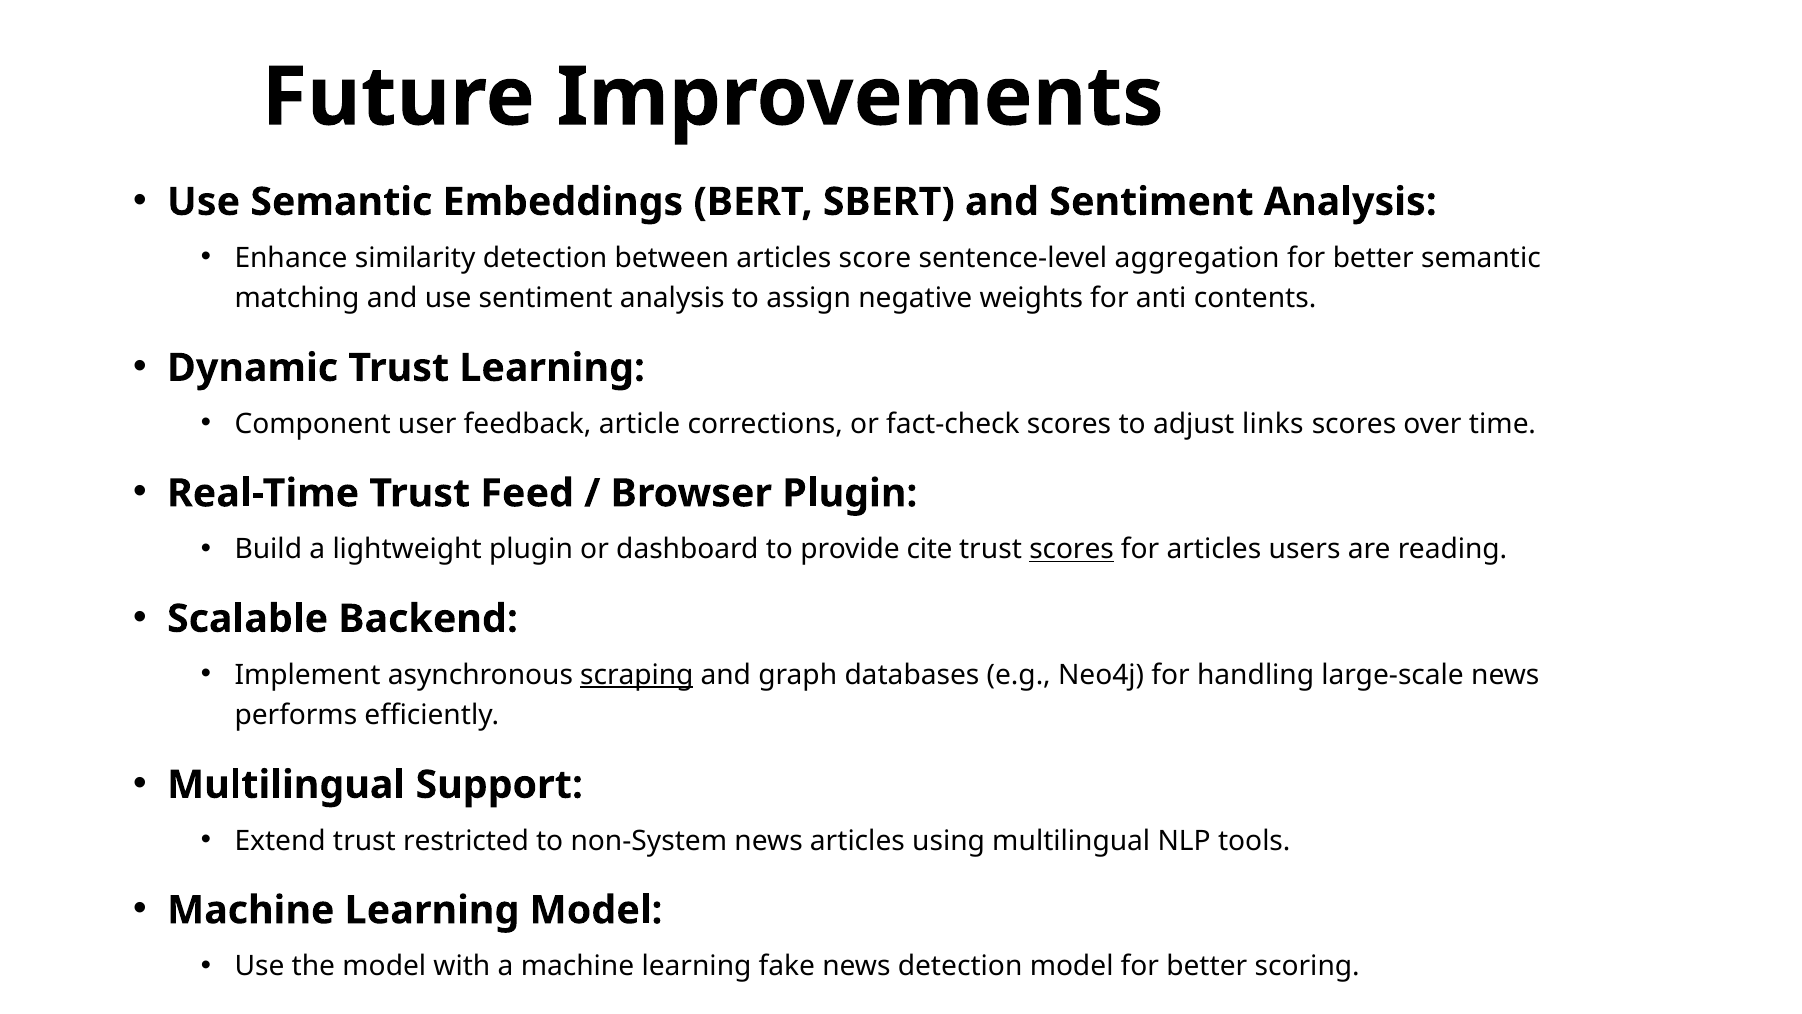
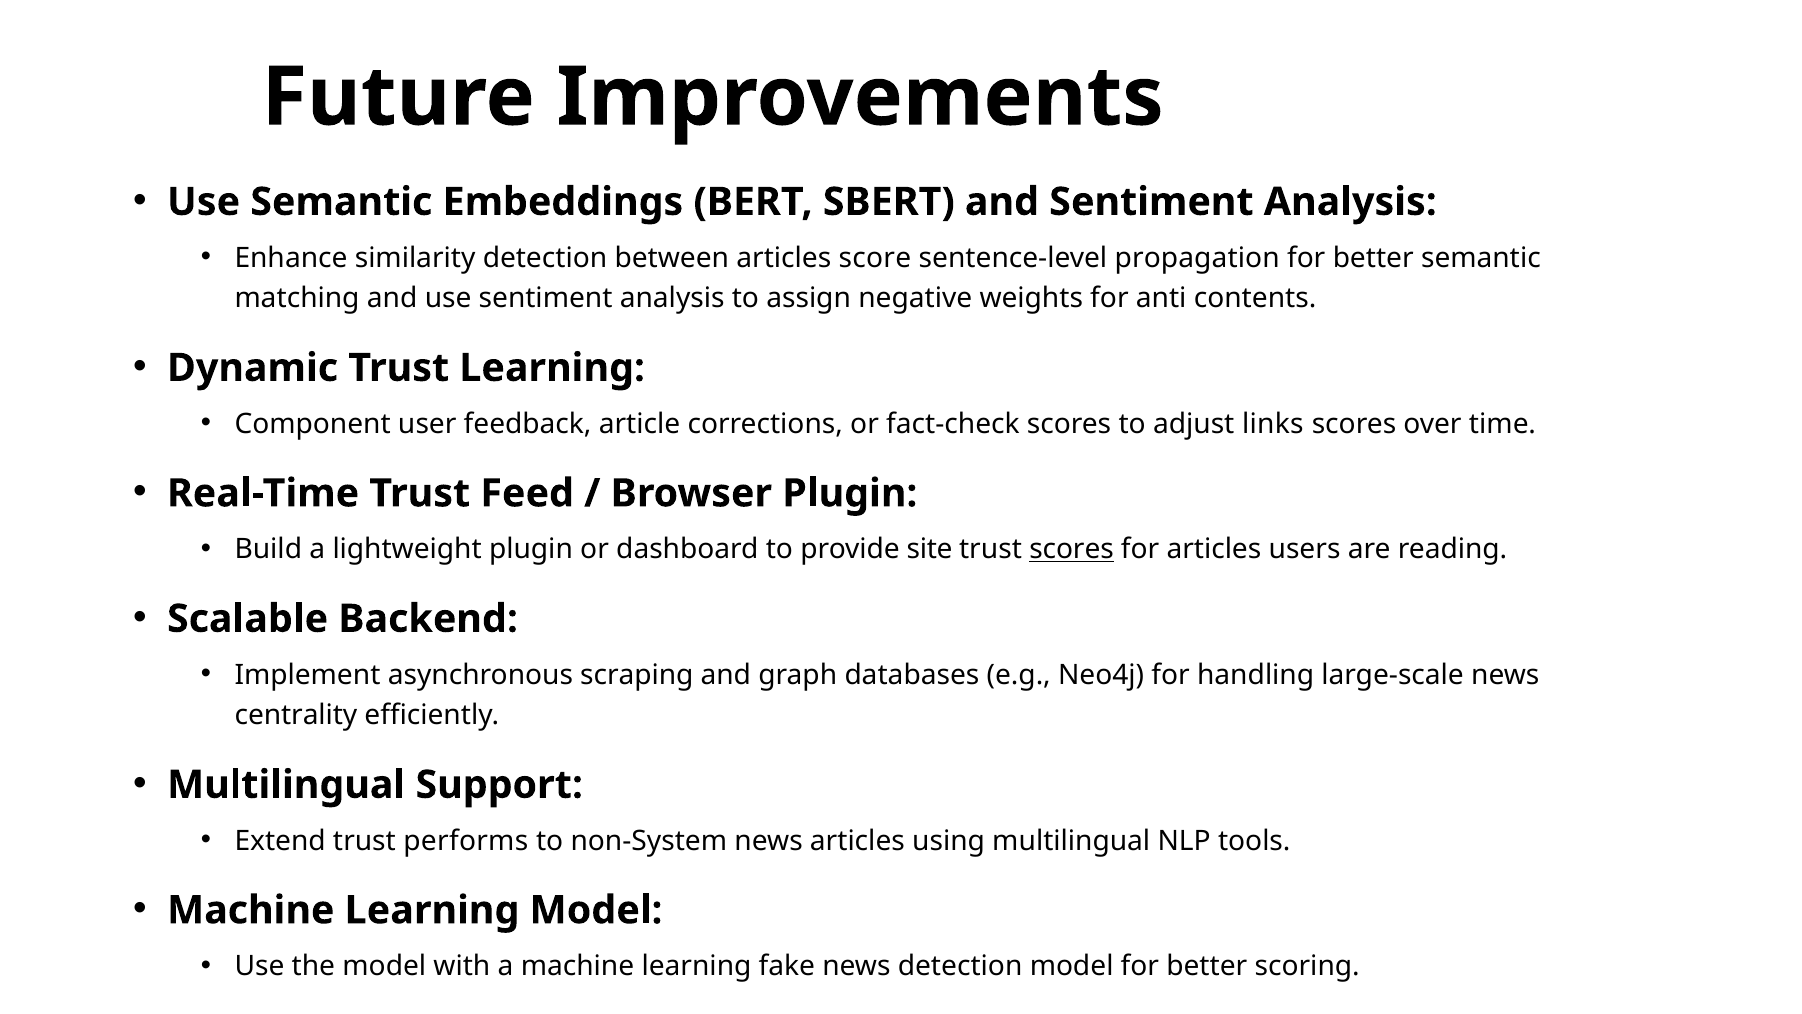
aggregation: aggregation -> propagation (1197, 258)
cite: cite -> site (930, 549)
scraping underline: present -> none (637, 674)
performs: performs -> centrality (296, 715)
restricted: restricted -> performs (466, 840)
